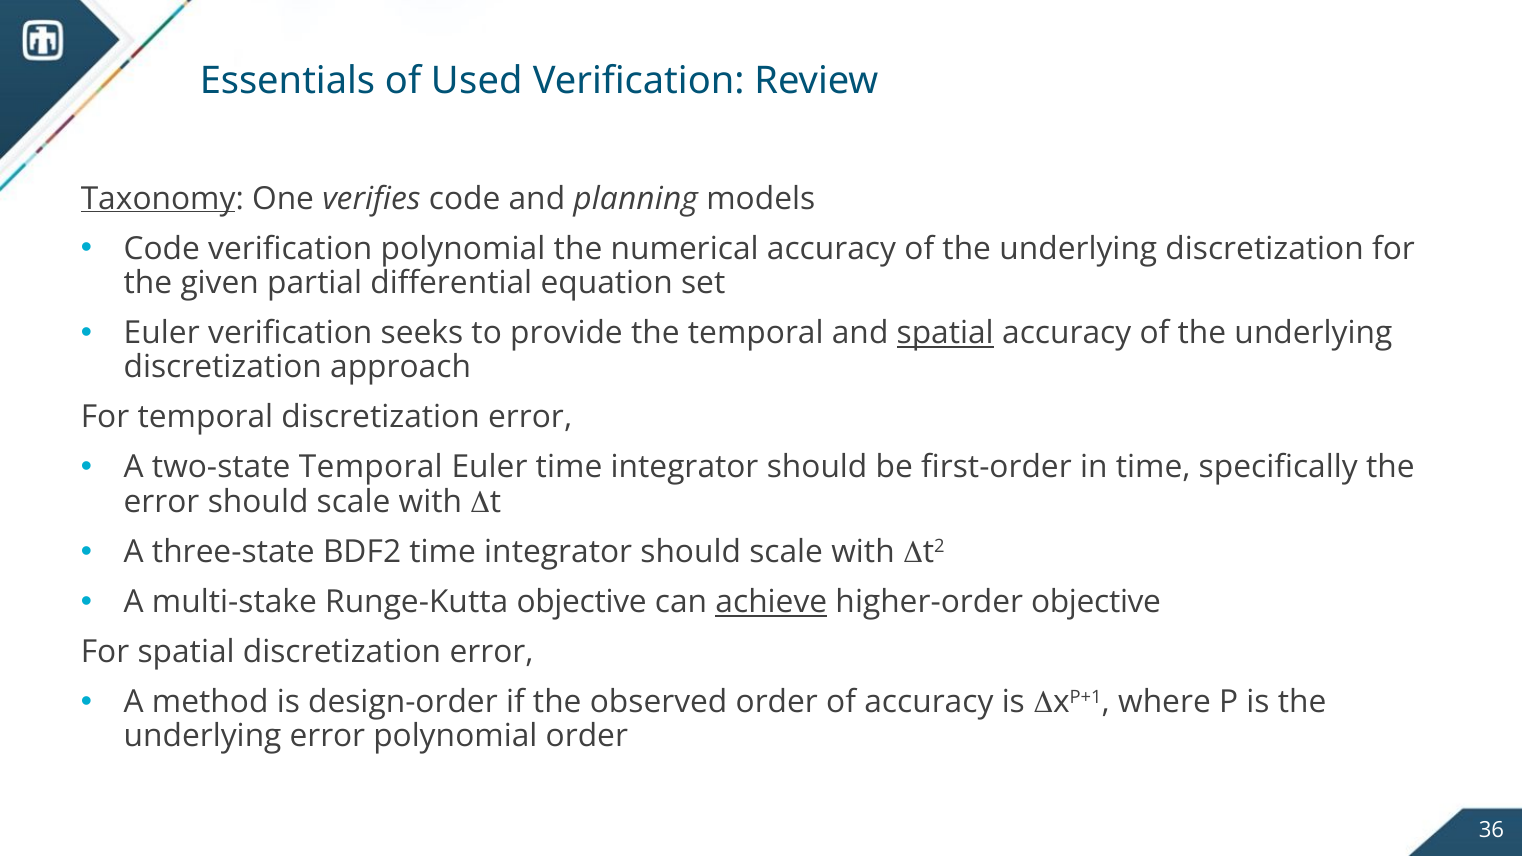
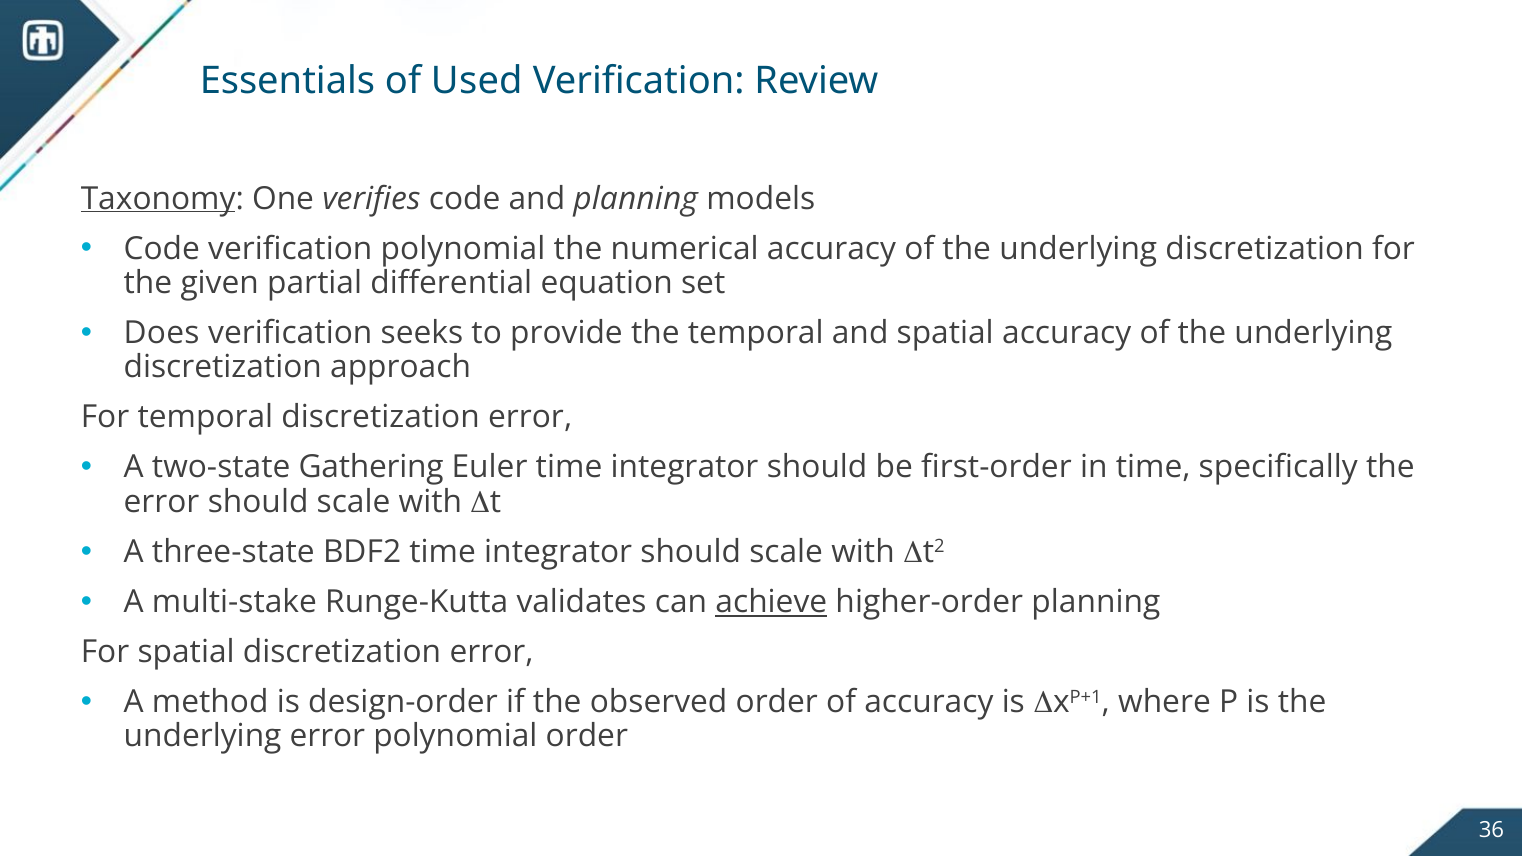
Euler: Euler -> Does (162, 333)
spatial underline: present -> none (945, 333)
two-state Temporal: Temporal -> Gathering (371, 468)
Runge-Kutta objective: objective -> validates (582, 602)
higher-order objective: objective -> planning (1096, 602)
